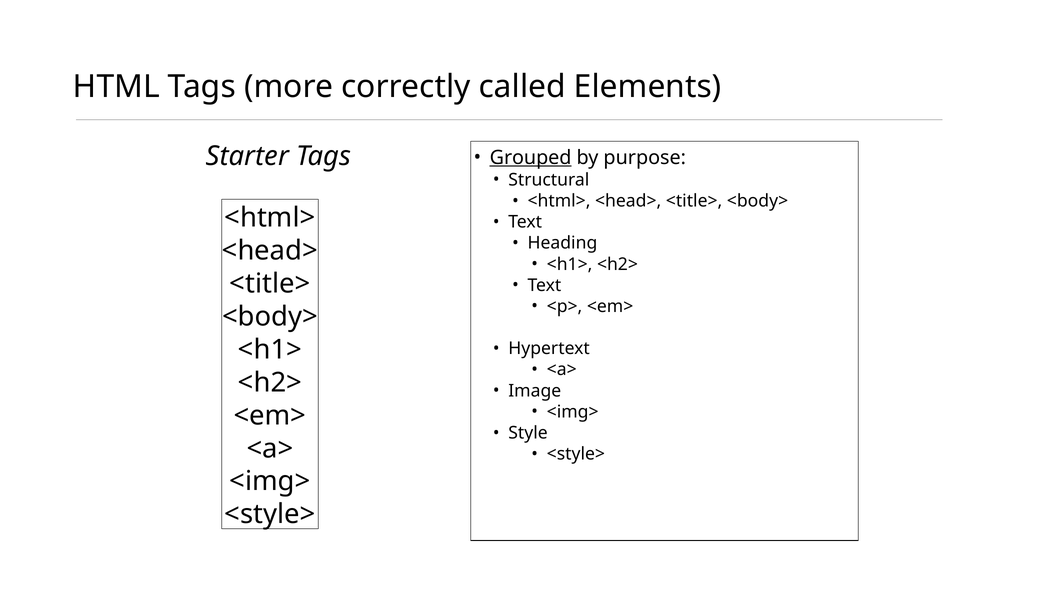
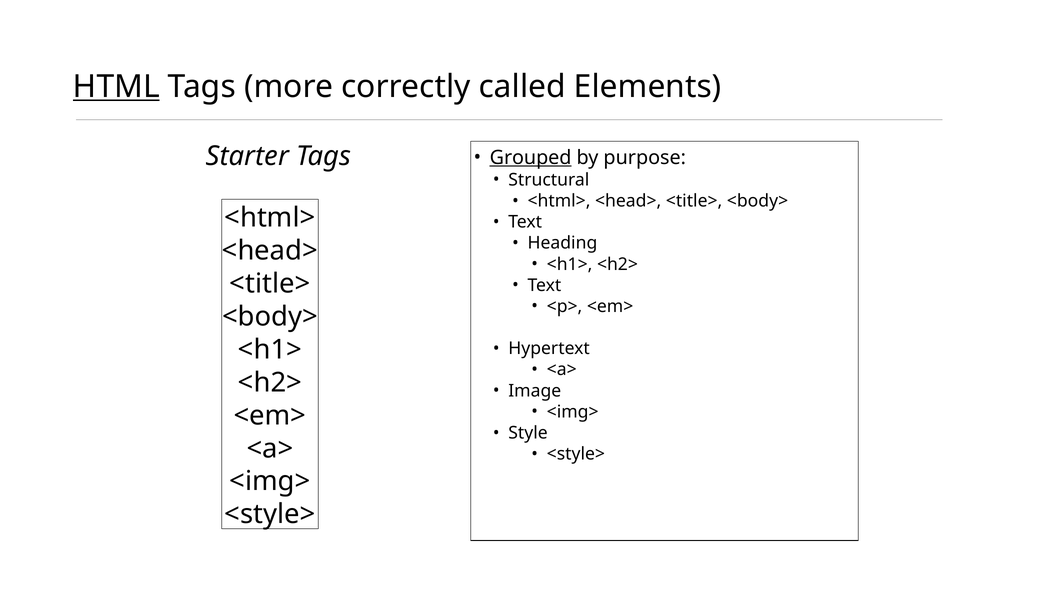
HTML underline: none -> present (116, 87)
